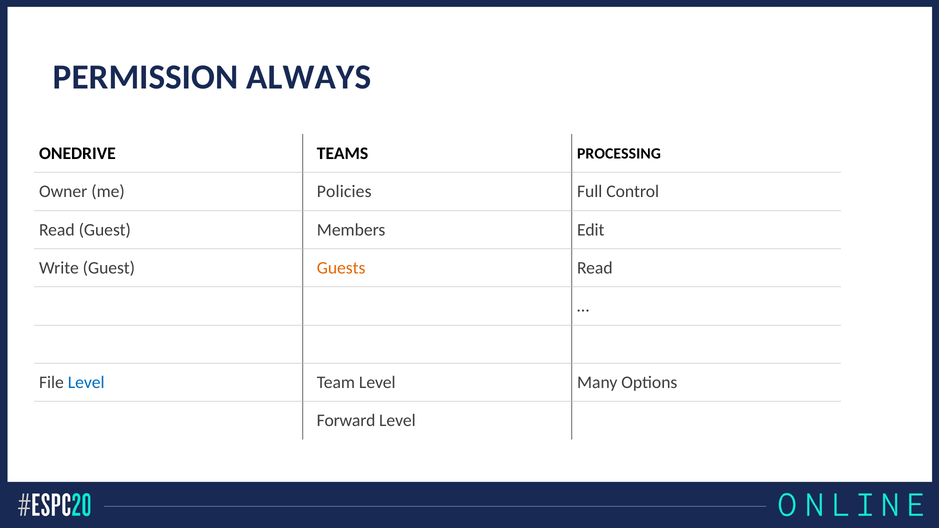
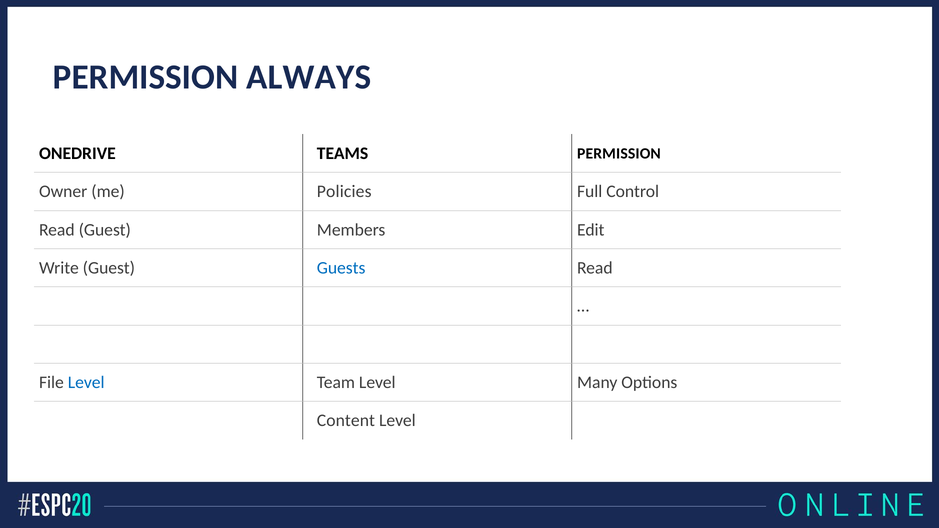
TEAMS PROCESSING: PROCESSING -> PERMISSION (619, 154)
Guests colour: orange -> blue (341, 268)
Forward: Forward -> Content (346, 421)
